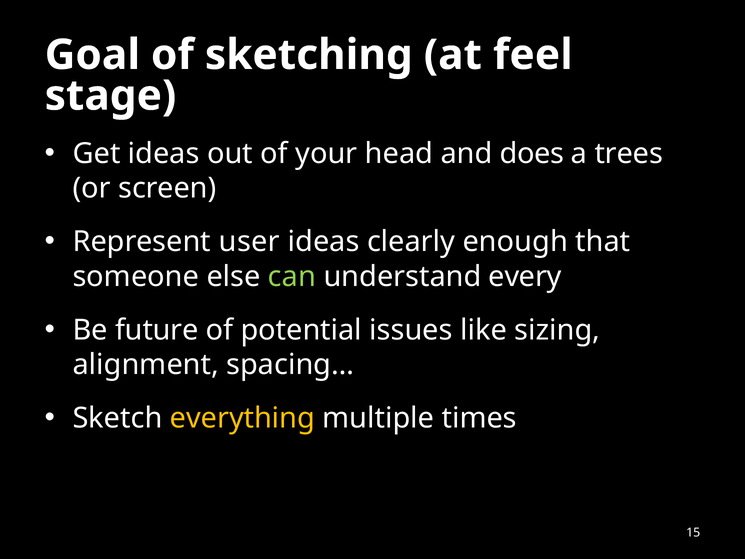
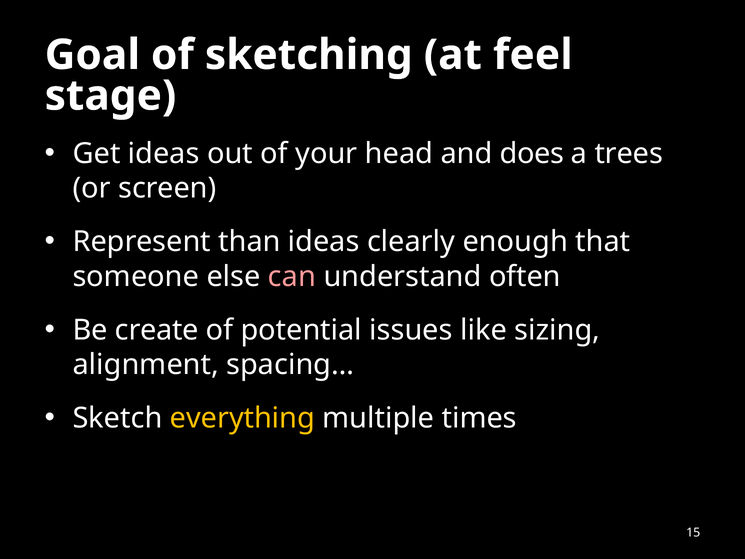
user: user -> than (250, 242)
can colour: light green -> pink (292, 276)
every: every -> often (525, 276)
future: future -> create (157, 330)
